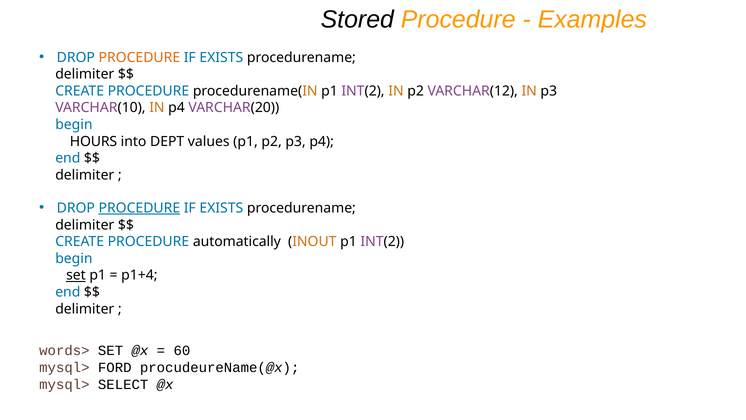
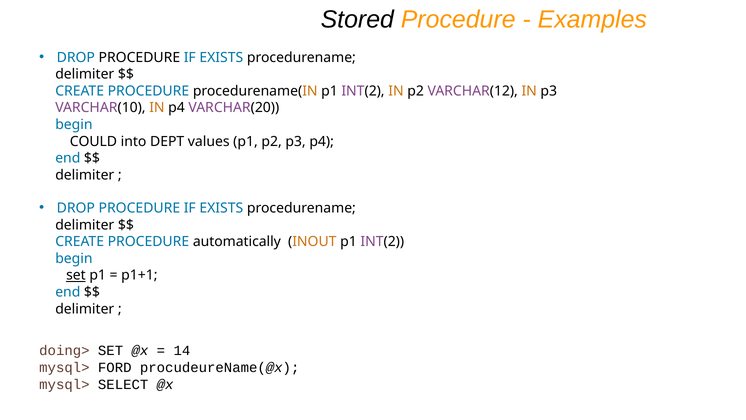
PROCEDURE colour: orange -> black (139, 57)
HOURS: HOURS -> COULD (93, 141)
PROCEDURE underline: present -> none (139, 208)
p1+4: p1+4 -> p1+1 (139, 275)
words>: words> -> doing> (64, 350)
60: 60 -> 14 (182, 350)
